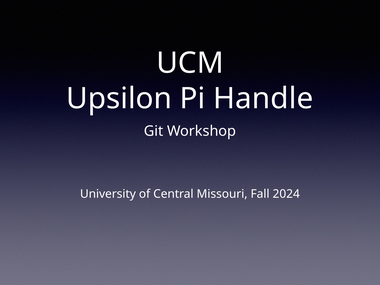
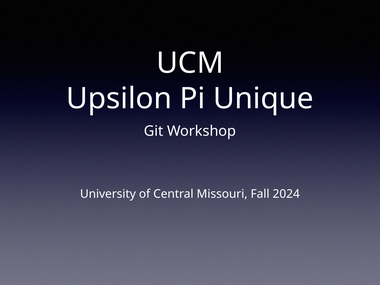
Handle: Handle -> Unique (263, 99)
